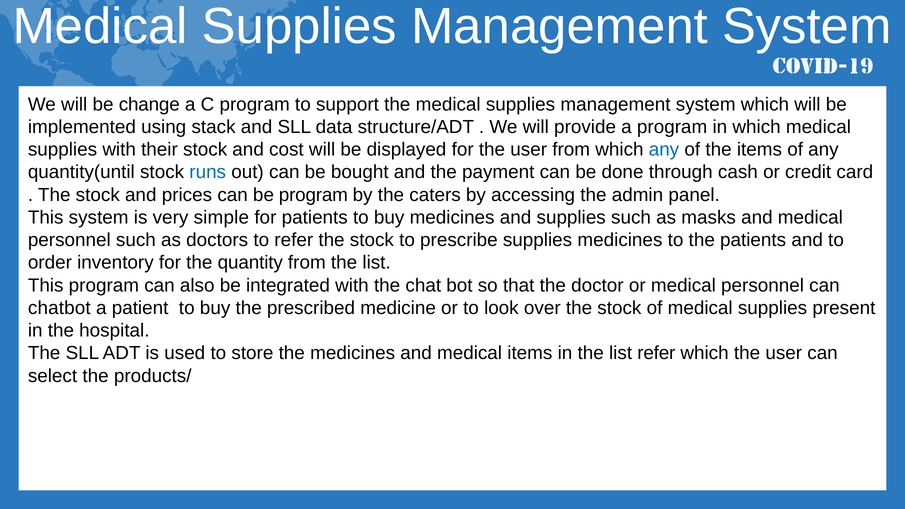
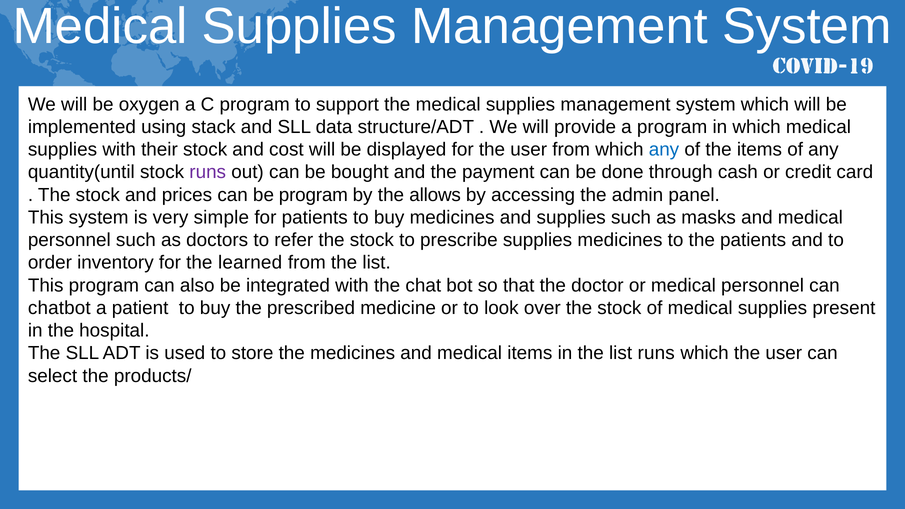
change: change -> oxygen (149, 104)
runs colour: blue -> purple (208, 172)
caters: caters -> allows (435, 195)
quantity: quantity -> learned (250, 263)
list refer: refer -> runs (656, 353)
